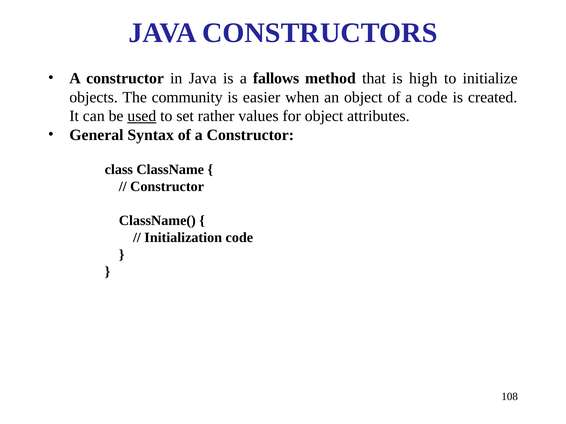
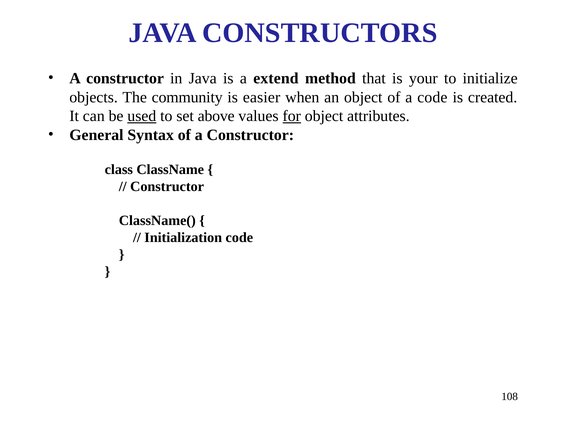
fallows: fallows -> extend (276, 78)
high: high -> your (423, 78)
rather: rather -> above (216, 116)
for underline: none -> present (292, 116)
